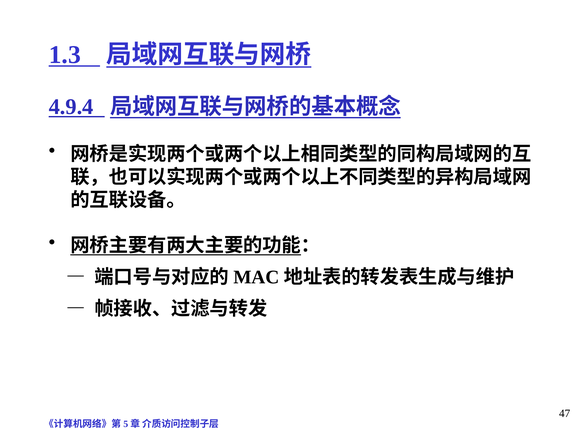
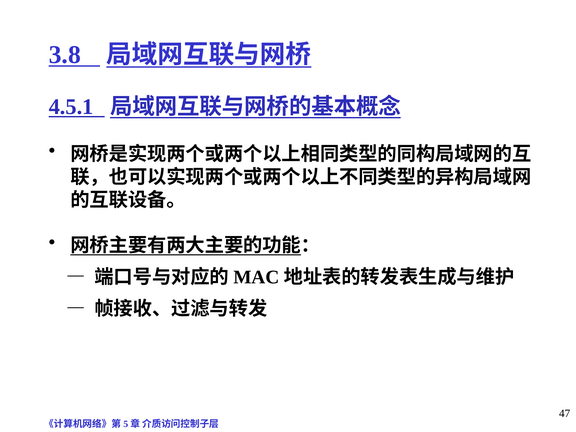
1.3: 1.3 -> 3.8 (65, 55)
4.9.4: 4.9.4 -> 4.5.1 (71, 107)
